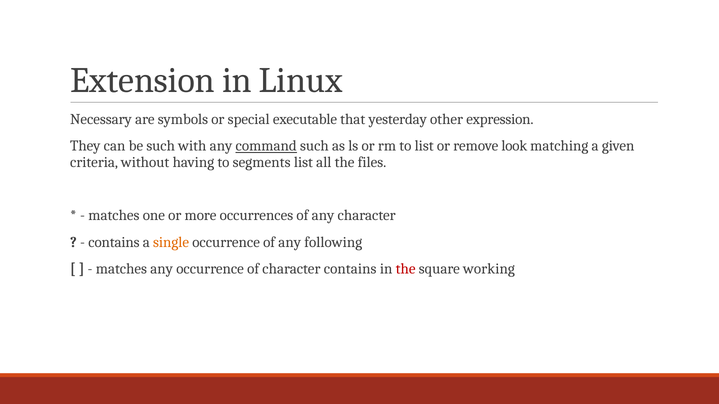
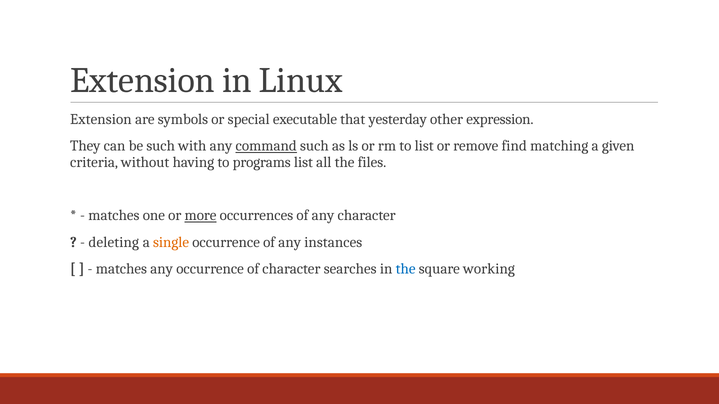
Necessary: Necessary -> Extension (101, 120)
look: look -> find (514, 146)
segments: segments -> programs (262, 162)
more underline: none -> present (201, 216)
contains: contains -> deleting (114, 242)
following: following -> instances (333, 242)
character contains: contains -> searches (350, 269)
the colour: red -> blue (406, 269)
